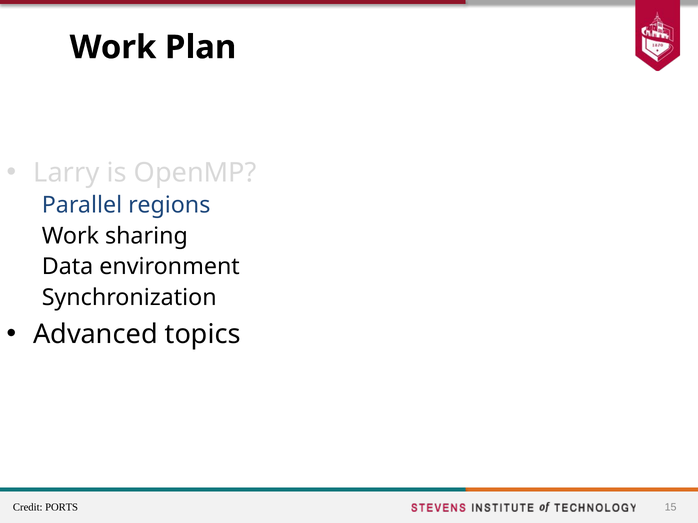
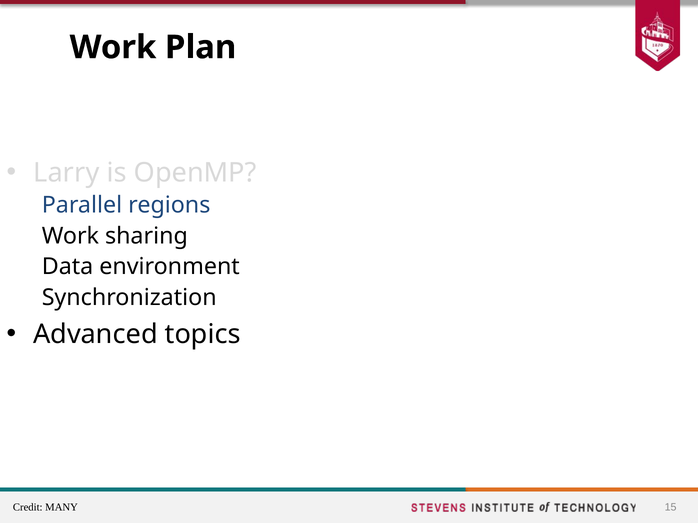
PORTS: PORTS -> MANY (62, 508)
